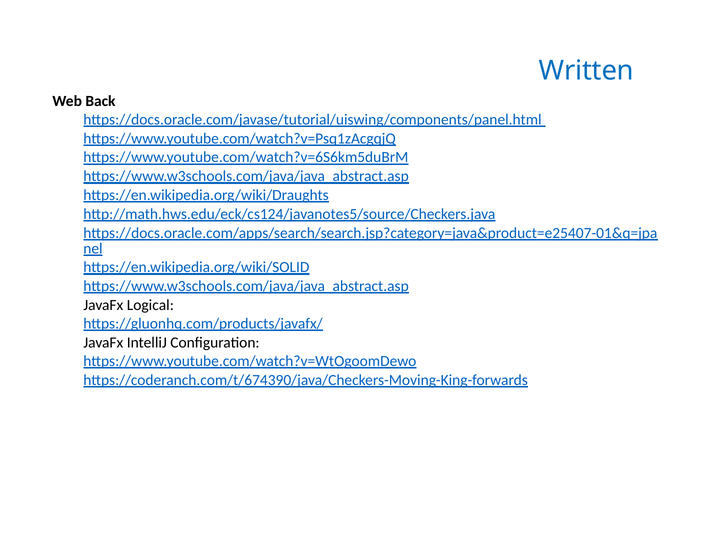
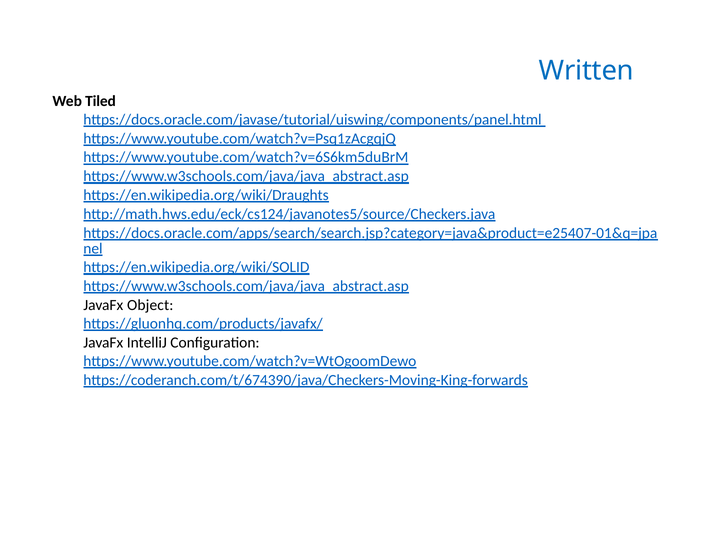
Back: Back -> Tiled (101, 101)
Logical: Logical -> Object (150, 305)
